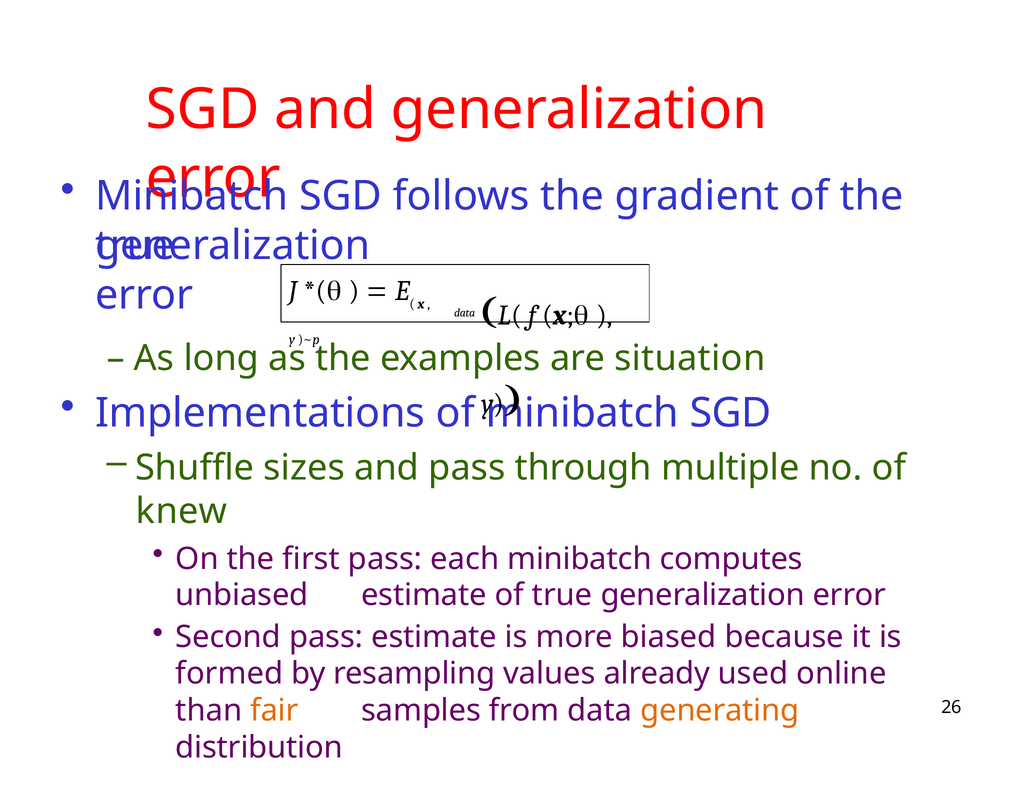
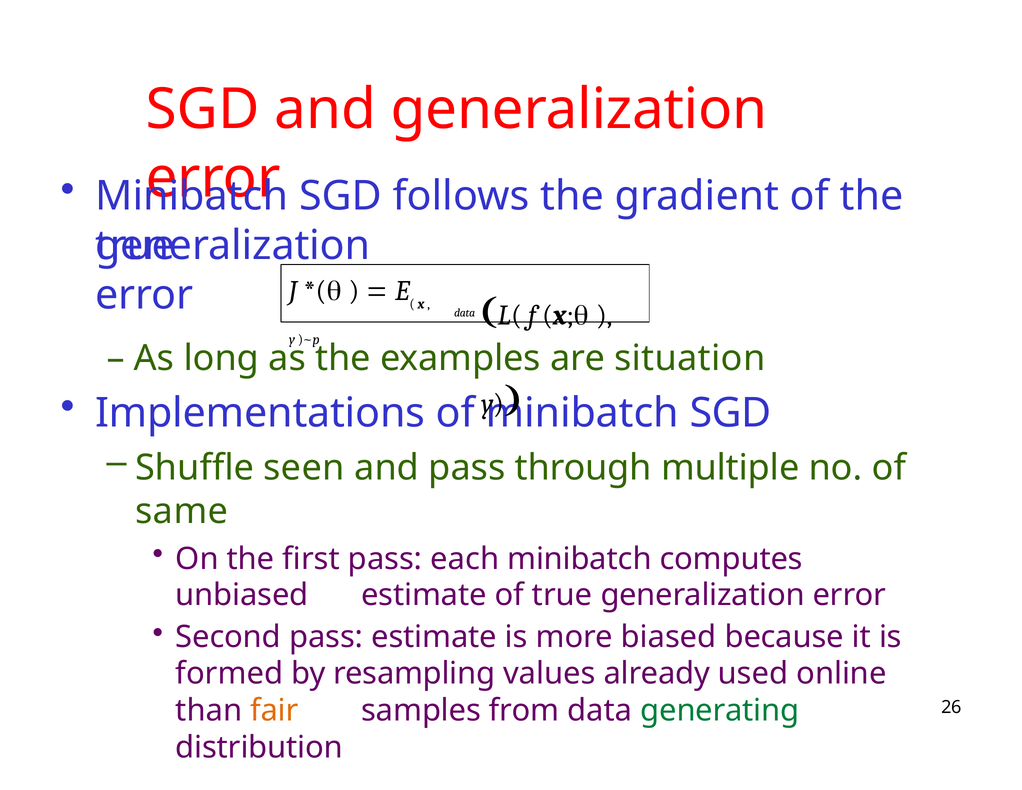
sizes: sizes -> seen (304, 468)
knew: knew -> same (182, 511)
generating colour: orange -> green (720, 710)
